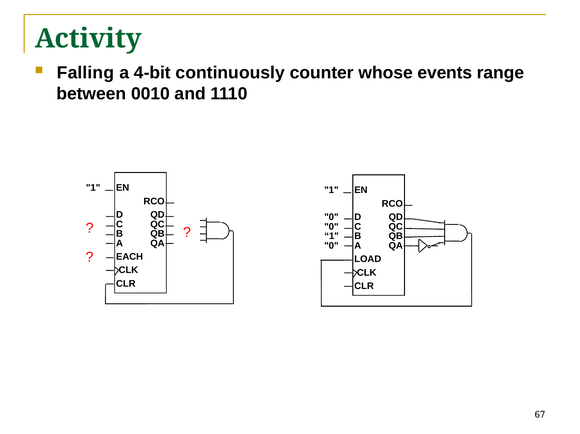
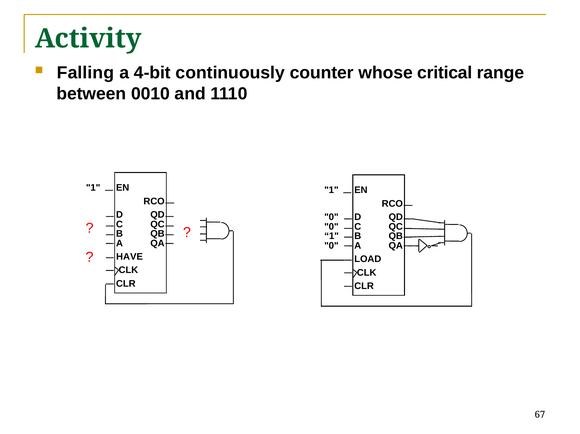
events: events -> critical (445, 73)
EACH: EACH -> HAVE (130, 257)
